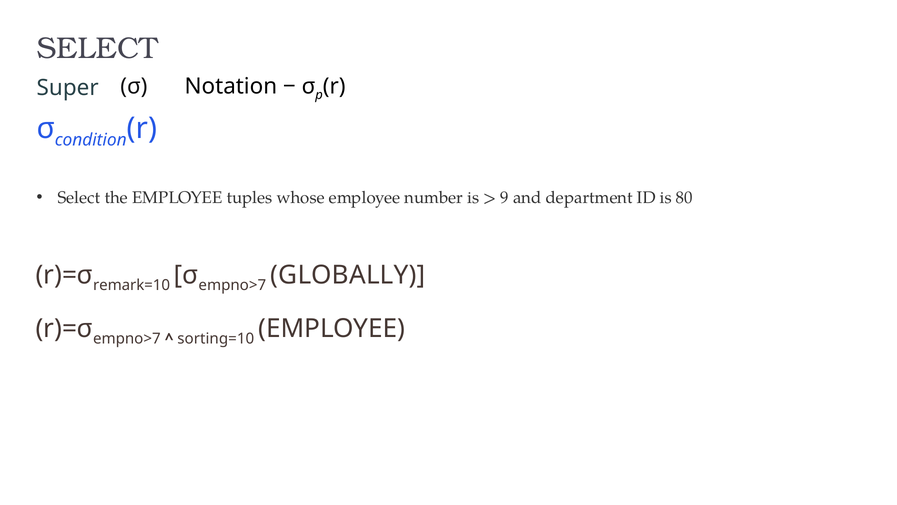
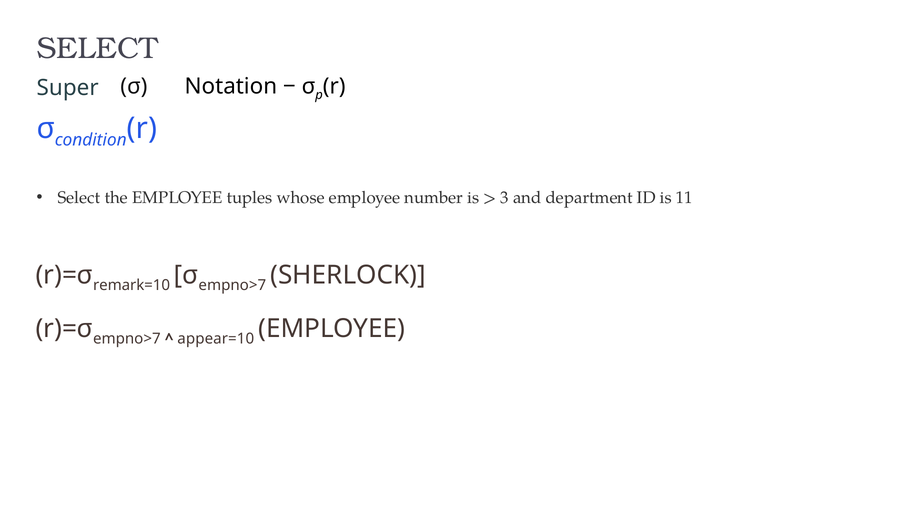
9: 9 -> 3 (505, 197)
80: 80 -> 11 (684, 197)
GLOBALLY: GLOBALLY -> SHERLOCK (348, 275)
sorting=10: sorting=10 -> appear=10 (216, 339)
